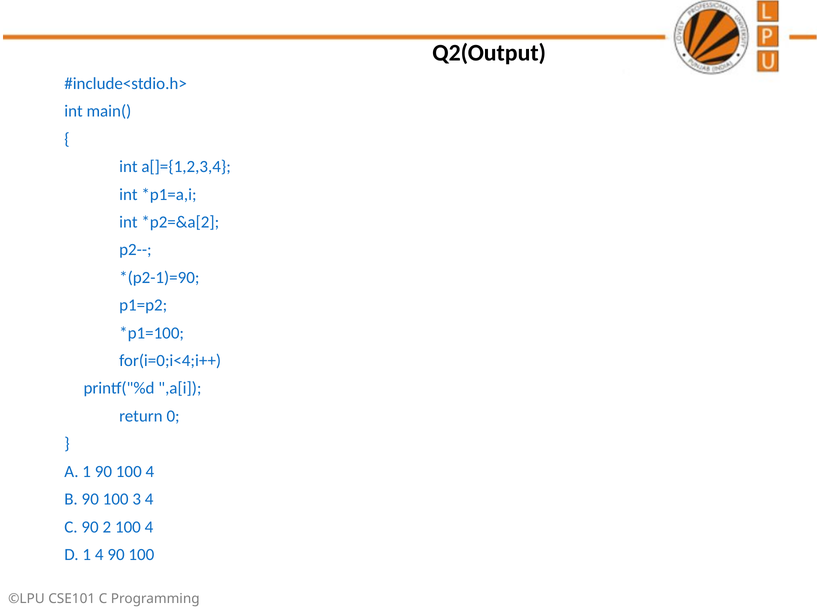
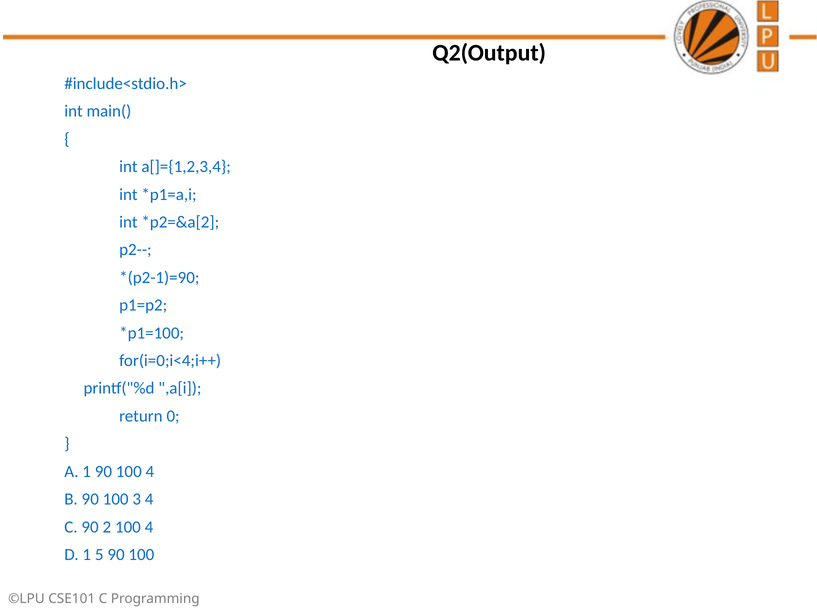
1 4: 4 -> 5 (99, 554)
